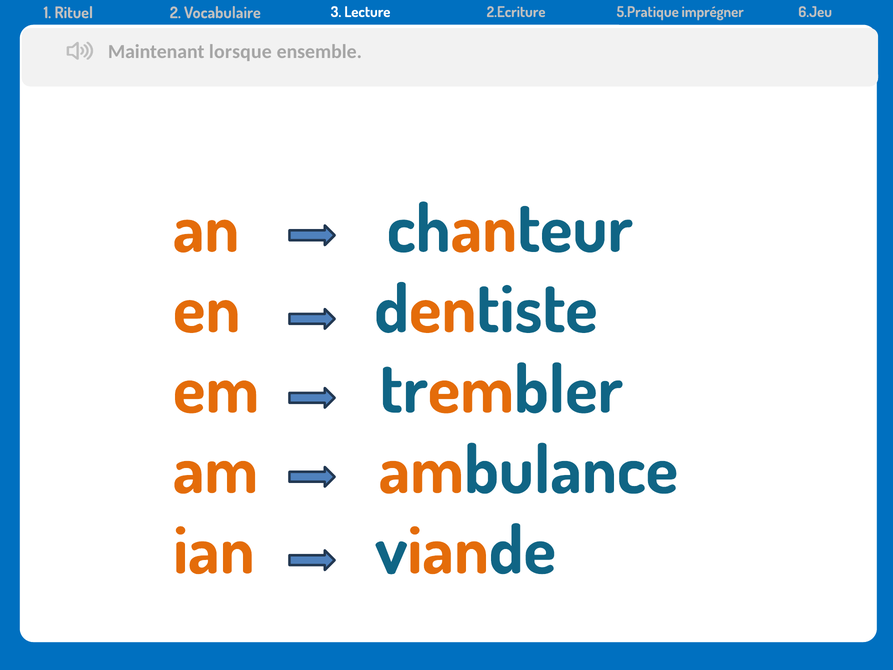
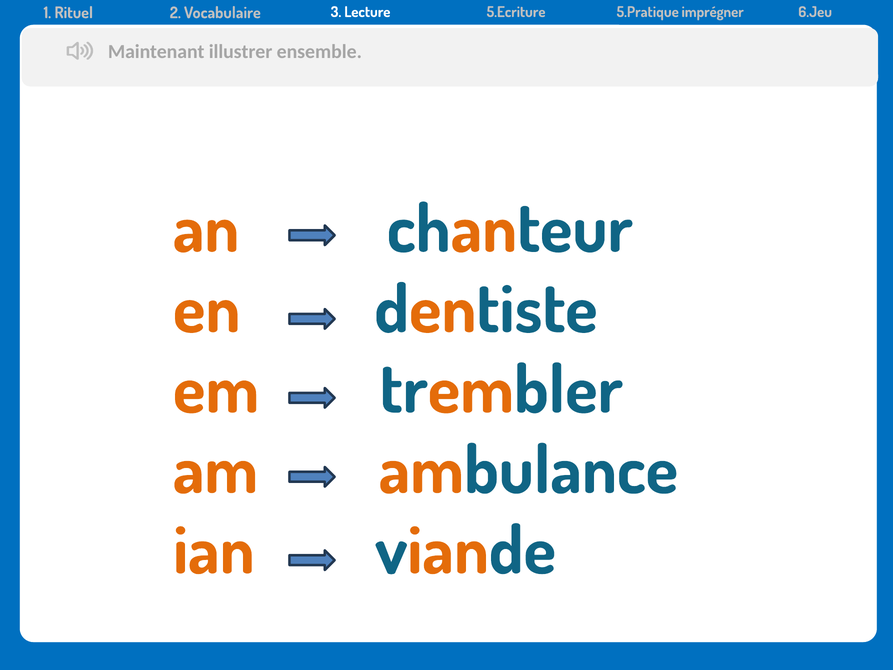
2.Ecriture: 2.Ecriture -> 5.Ecriture (516, 12)
lorsque: lorsque -> illustrer (241, 52)
